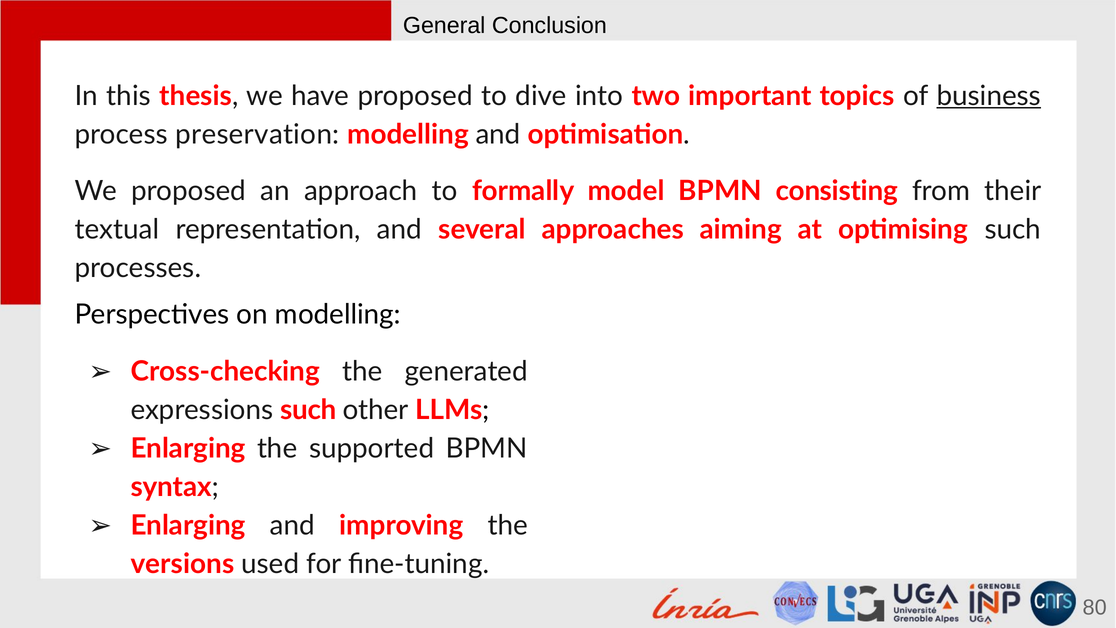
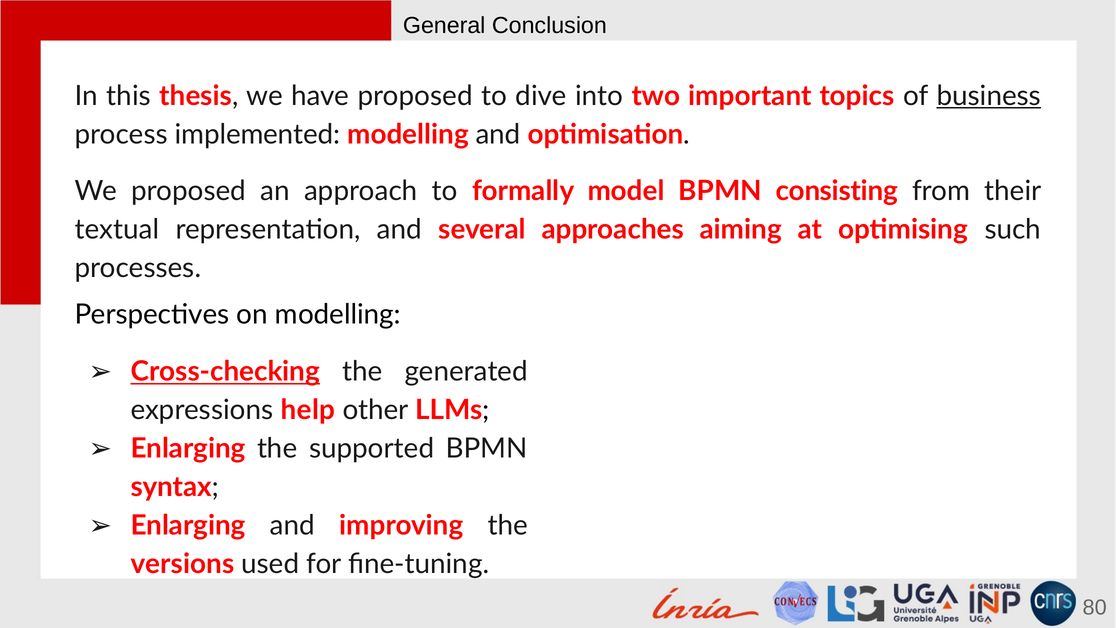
preservation: preservation -> implemented (258, 134)
Cross-checking underline: none -> present (225, 372)
expressions such: such -> help (308, 410)
